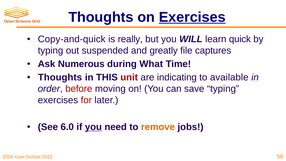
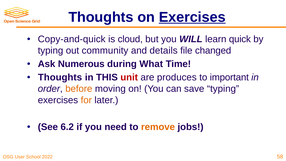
really: really -> cloud (130, 39)
suspended: suspended -> community (105, 51)
greatly: greatly -> details (164, 51)
captures: captures -> changed (213, 51)
indicating: indicating -> produces (177, 77)
available: available -> important (229, 77)
before colour: red -> orange (79, 89)
for colour: red -> orange (86, 100)
6.0: 6.0 -> 6.2 (67, 127)
you underline: present -> none (93, 127)
